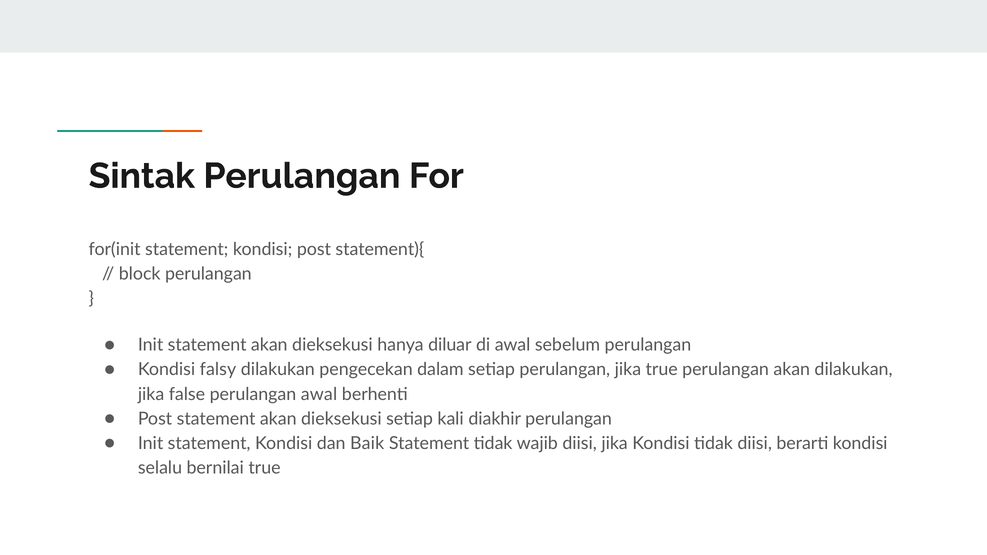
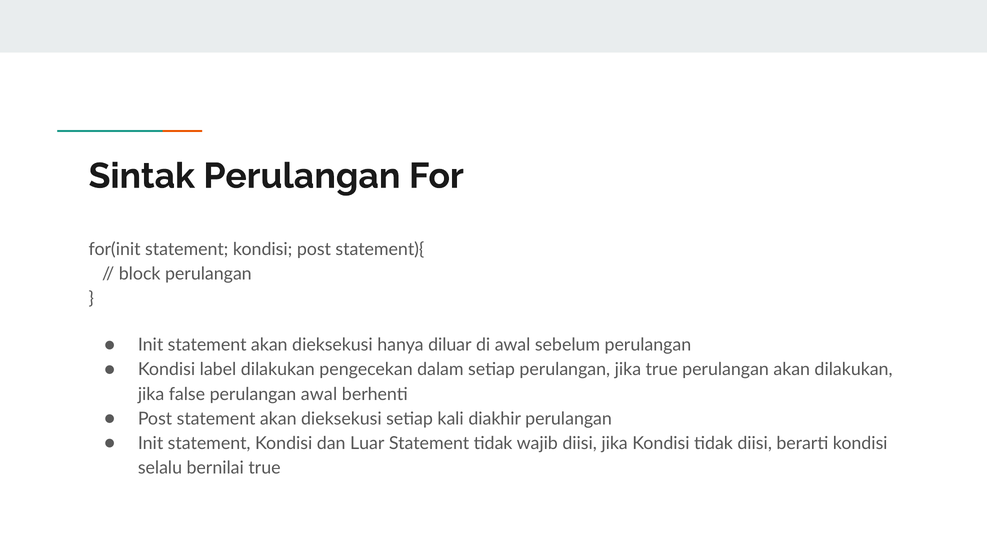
falsy: falsy -> label (218, 370)
Baik: Baik -> Luar (367, 444)
